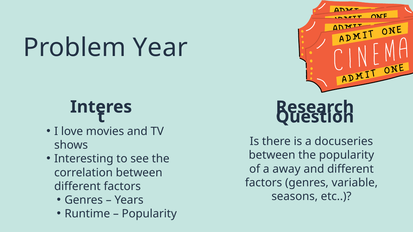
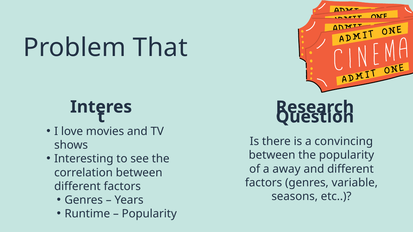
Year: Year -> That (160, 48)
docuseries: docuseries -> convincing (344, 142)
